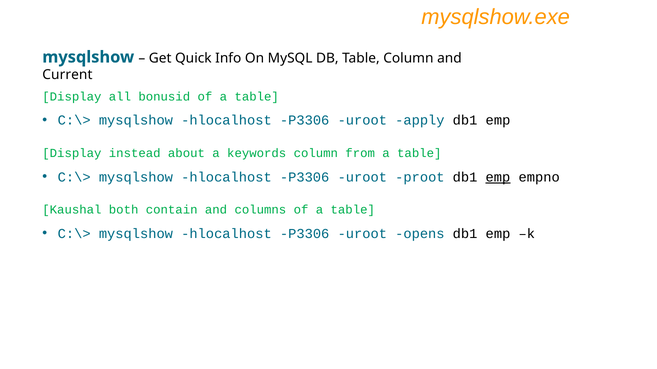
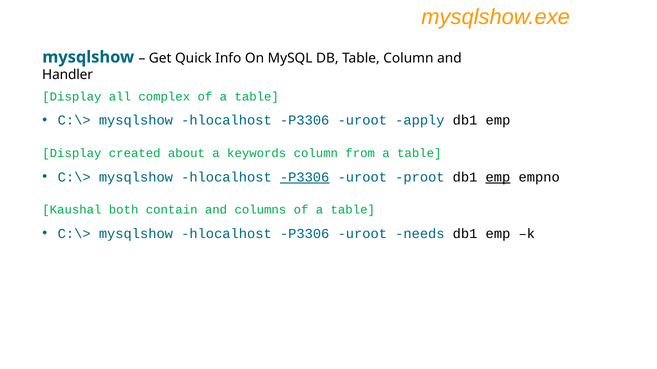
Current: Current -> Handler (68, 75)
bonusid: bonusid -> complex (164, 97)
instead: instead -> created (135, 153)
P3306 underline: none -> present (305, 177)
opens: opens -> needs (420, 234)
